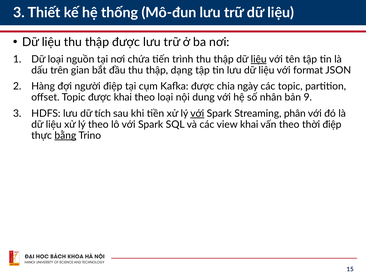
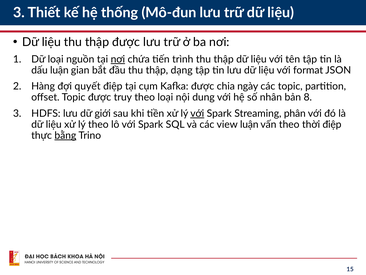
nơi underline: none -> present (118, 59)
liệu underline: present -> none (259, 59)
dấu trên: trên -> luận (59, 70)
người: người -> quyết (88, 86)
được khai: khai -> truy (123, 97)
9: 9 -> 8 (308, 97)
tích: tích -> giới (103, 113)
view khai: khai -> luận (249, 124)
